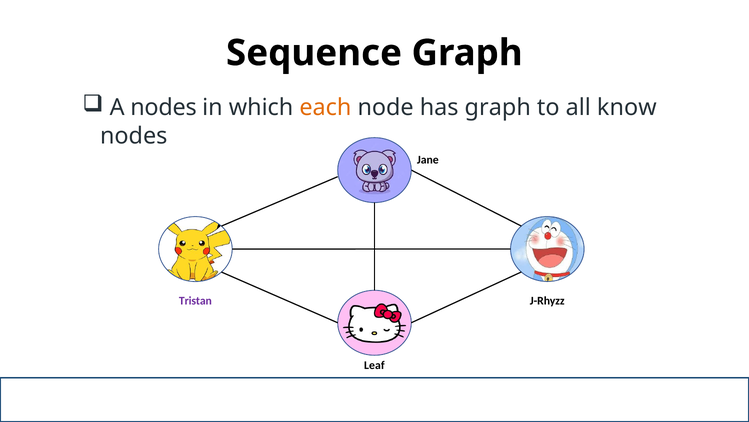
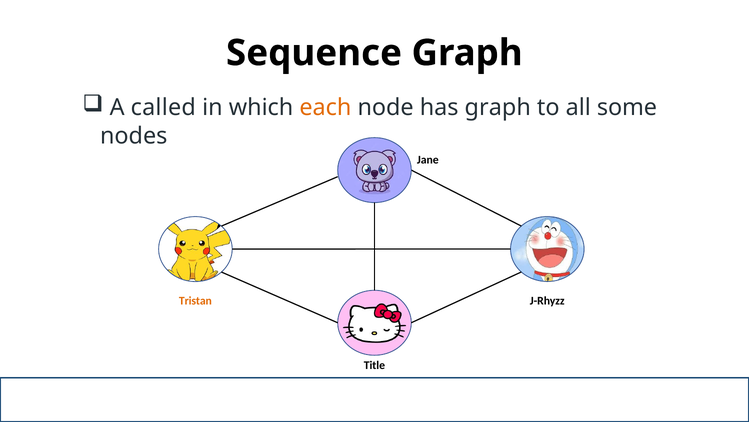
A nodes: nodes -> called (163, 108)
know: know -> some (627, 108)
Tristan colour: purple -> orange (195, 300)
Leaf: Leaf -> Title (374, 365)
